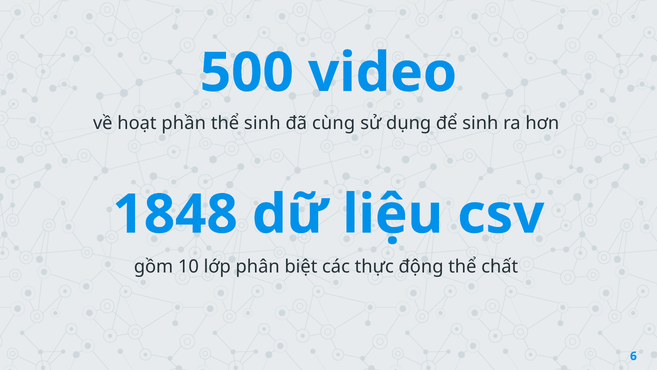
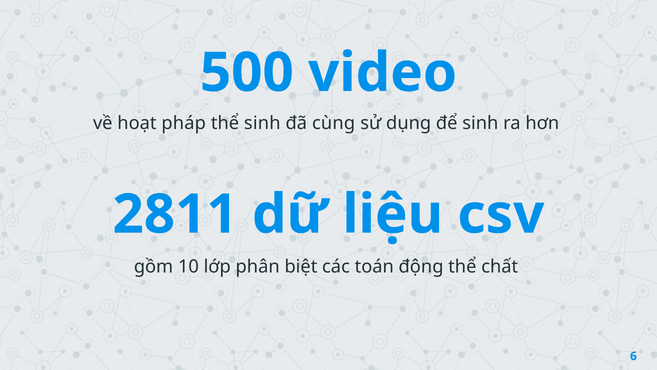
phần: phần -> pháp (184, 123)
1848: 1848 -> 2811 (175, 214)
thực: thực -> toán (374, 266)
